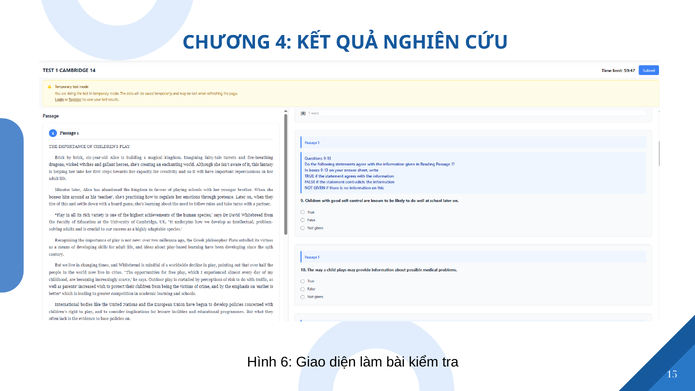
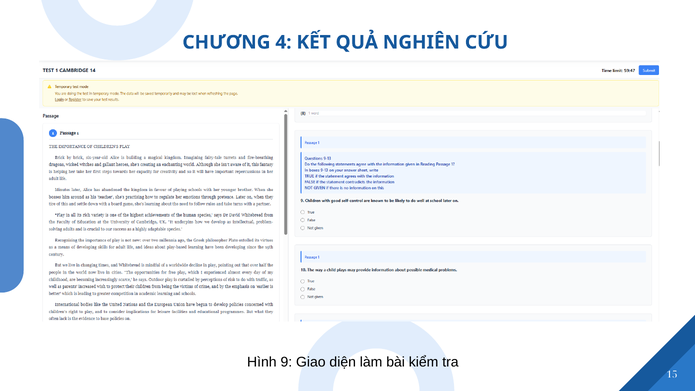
6: 6 -> 9 (286, 362)
